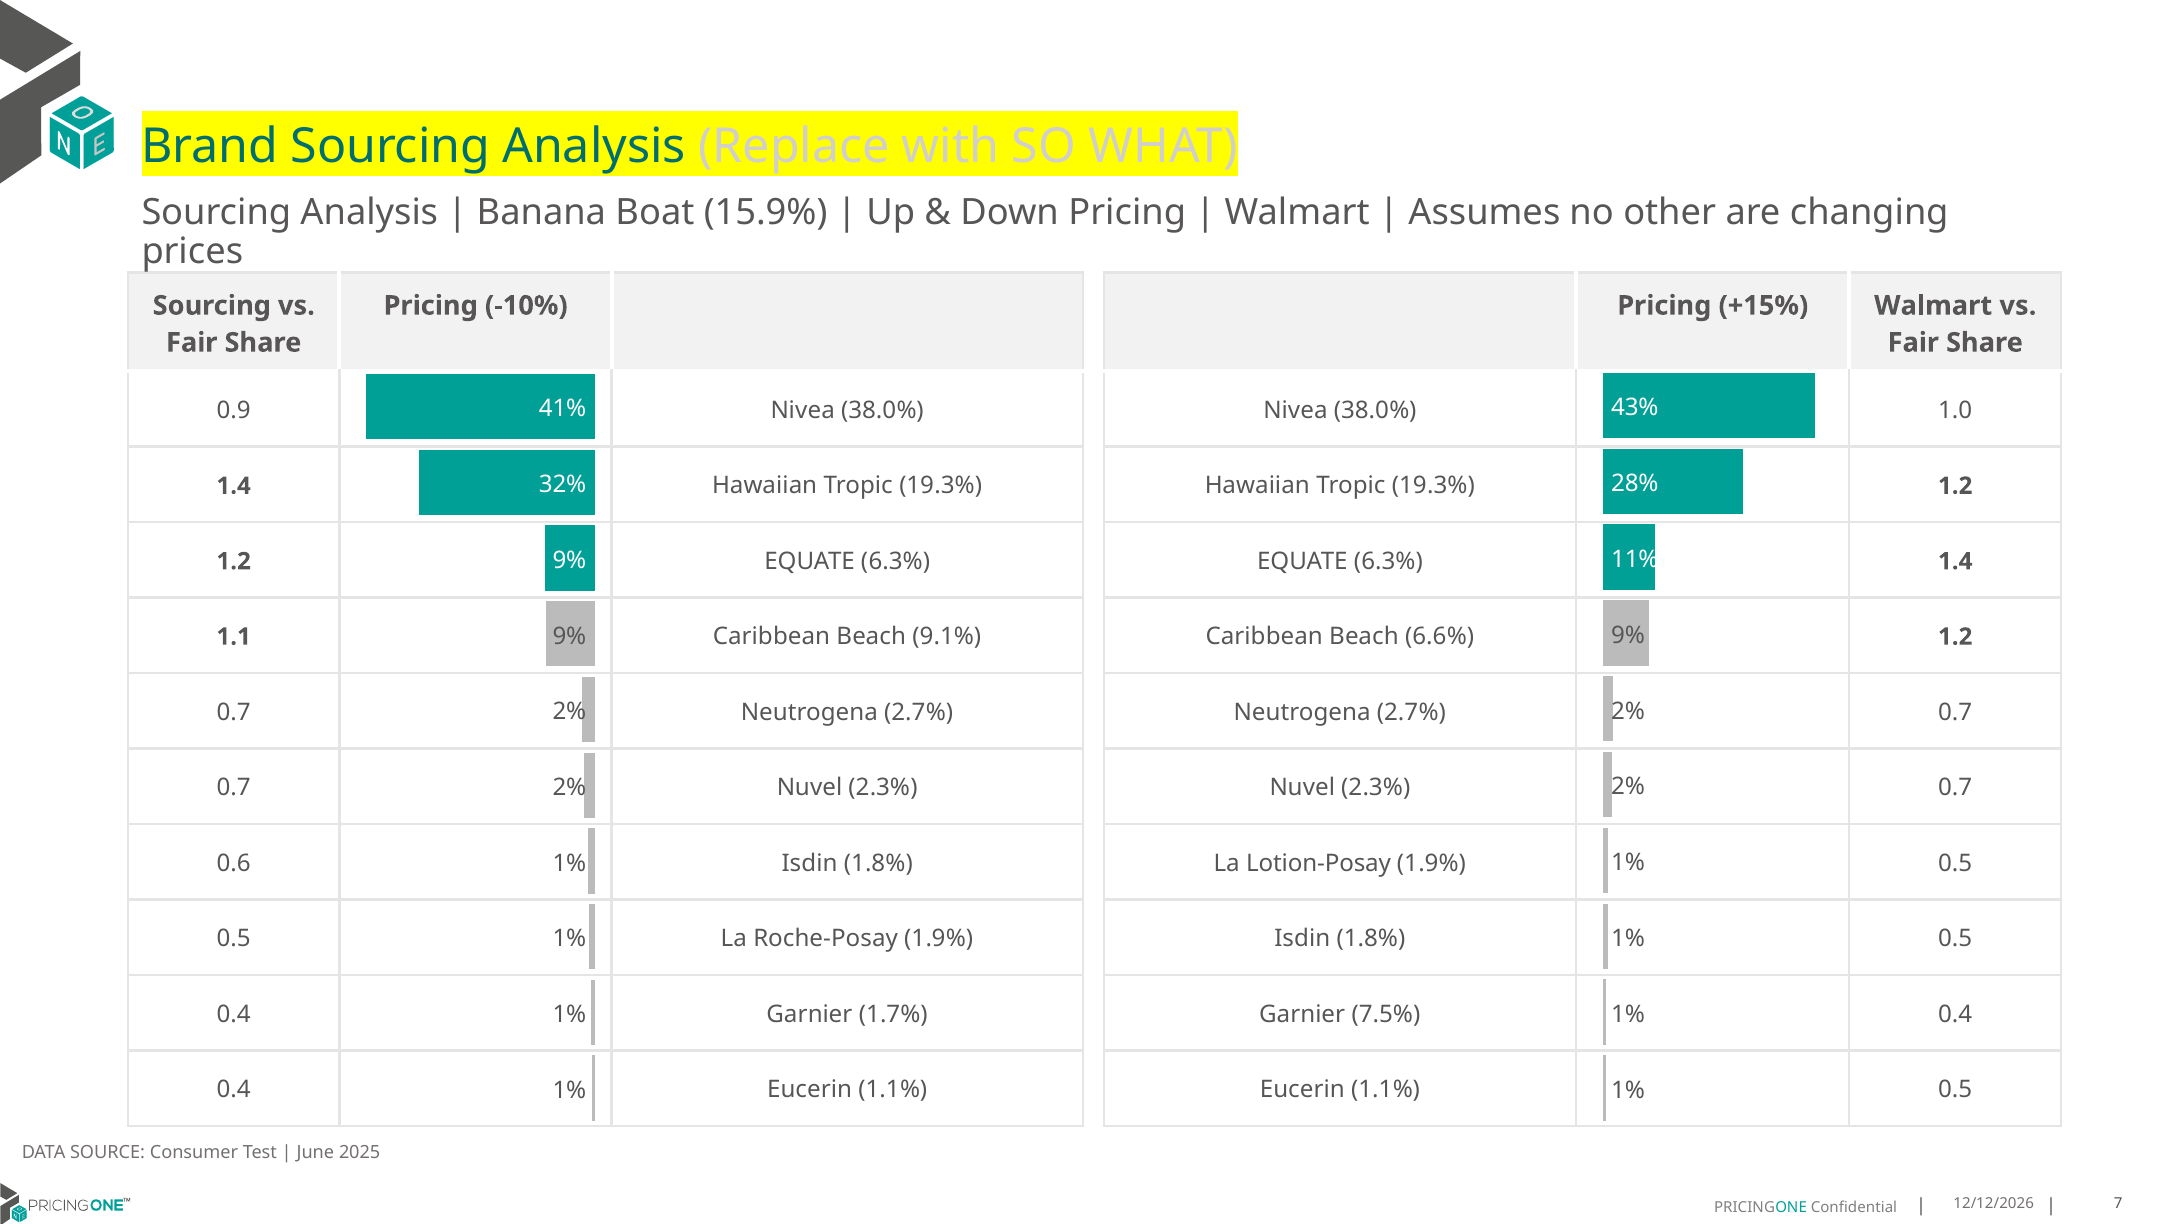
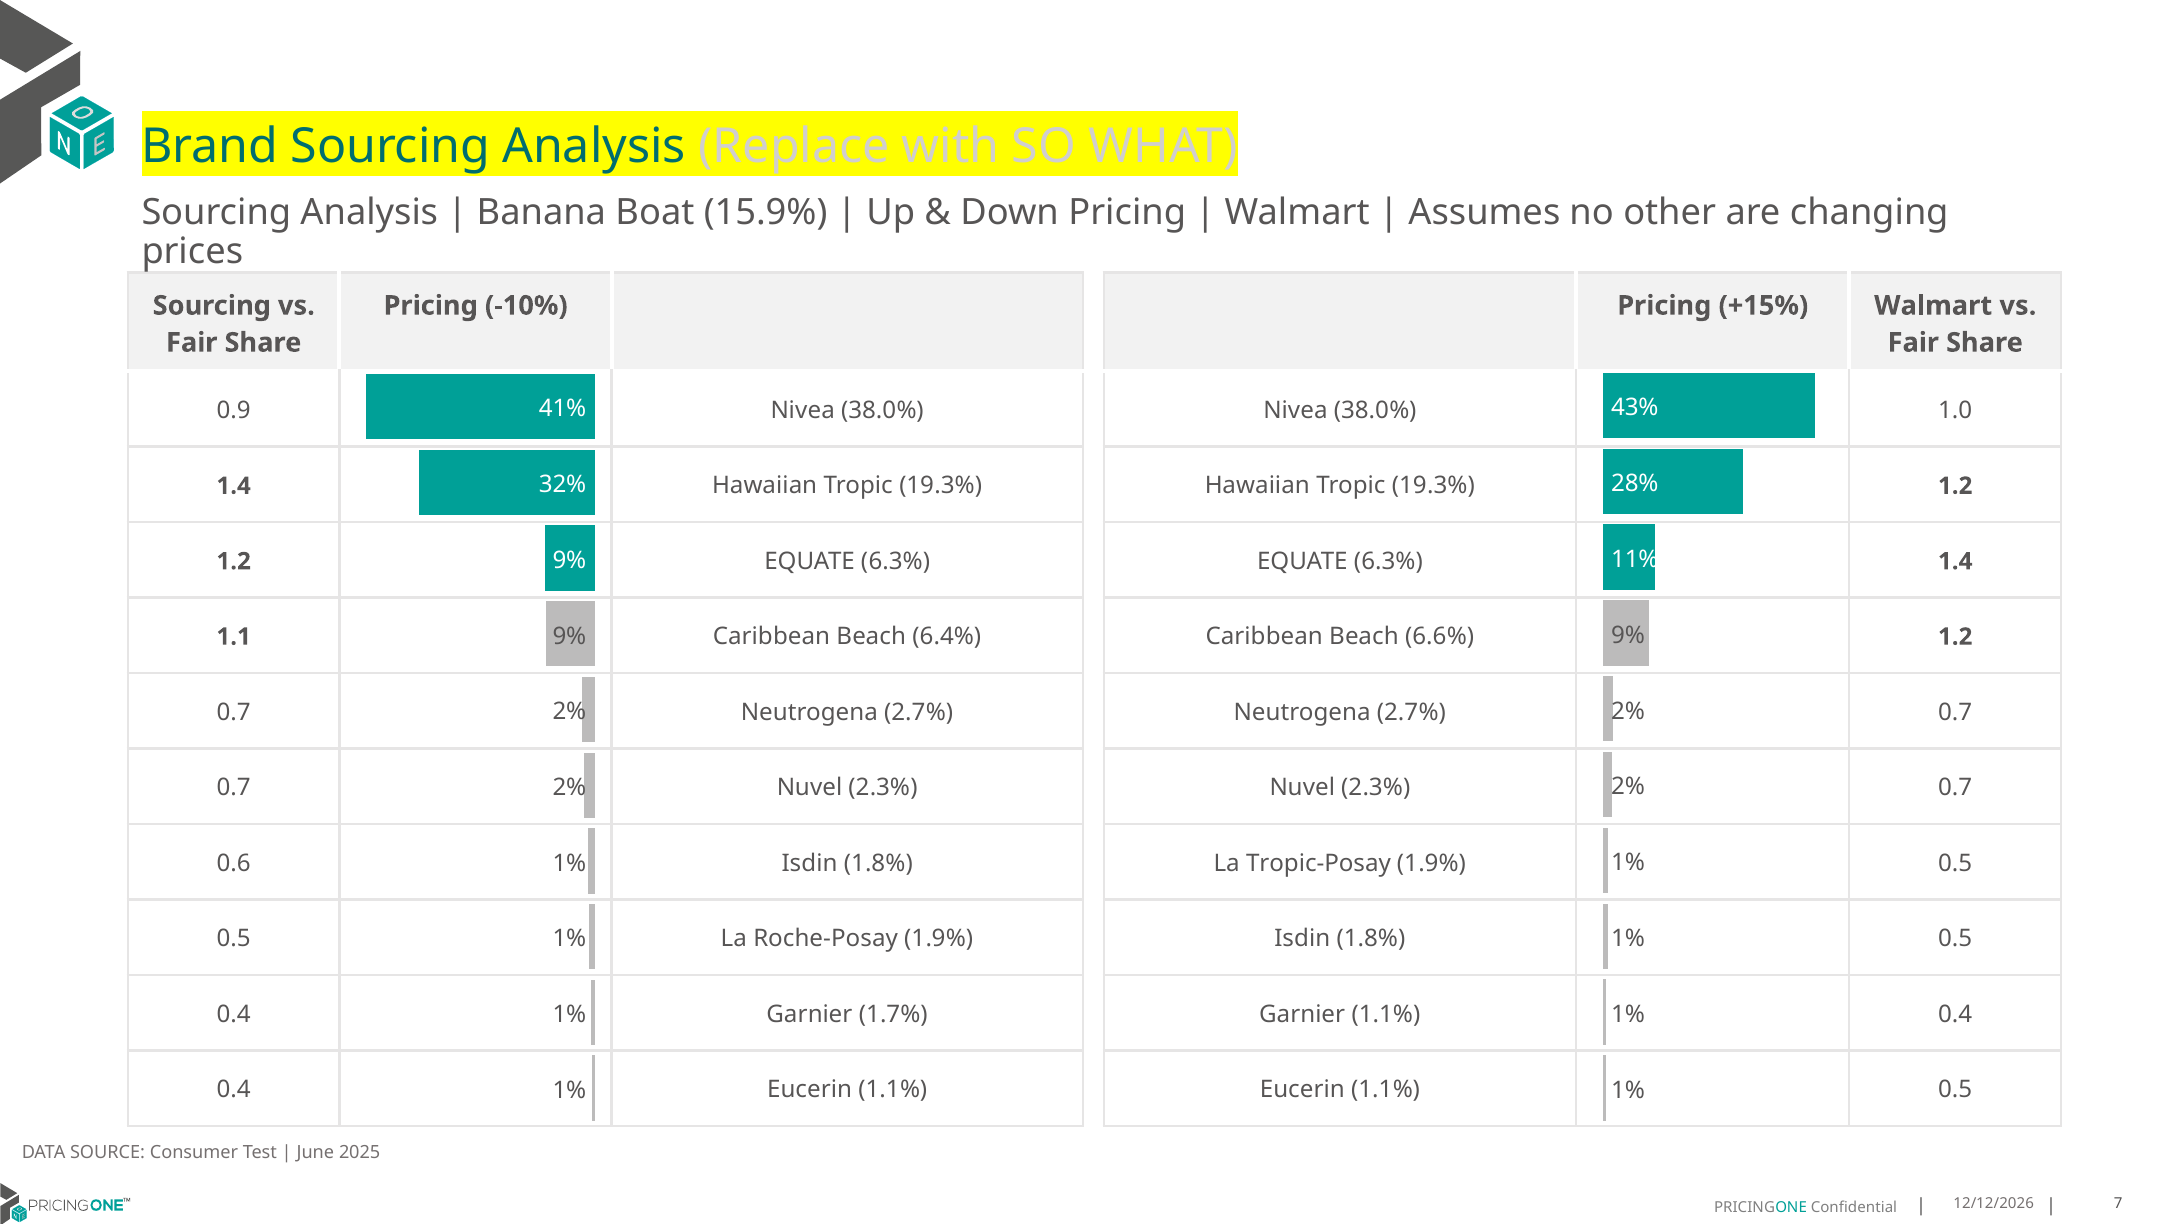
9.1%: 9.1% -> 6.4% (947, 637)
Lotion-Posay: Lotion-Posay -> Tropic-Posay (1318, 863)
Garnier 7.5%: 7.5% -> 1.1% (1386, 1014)
